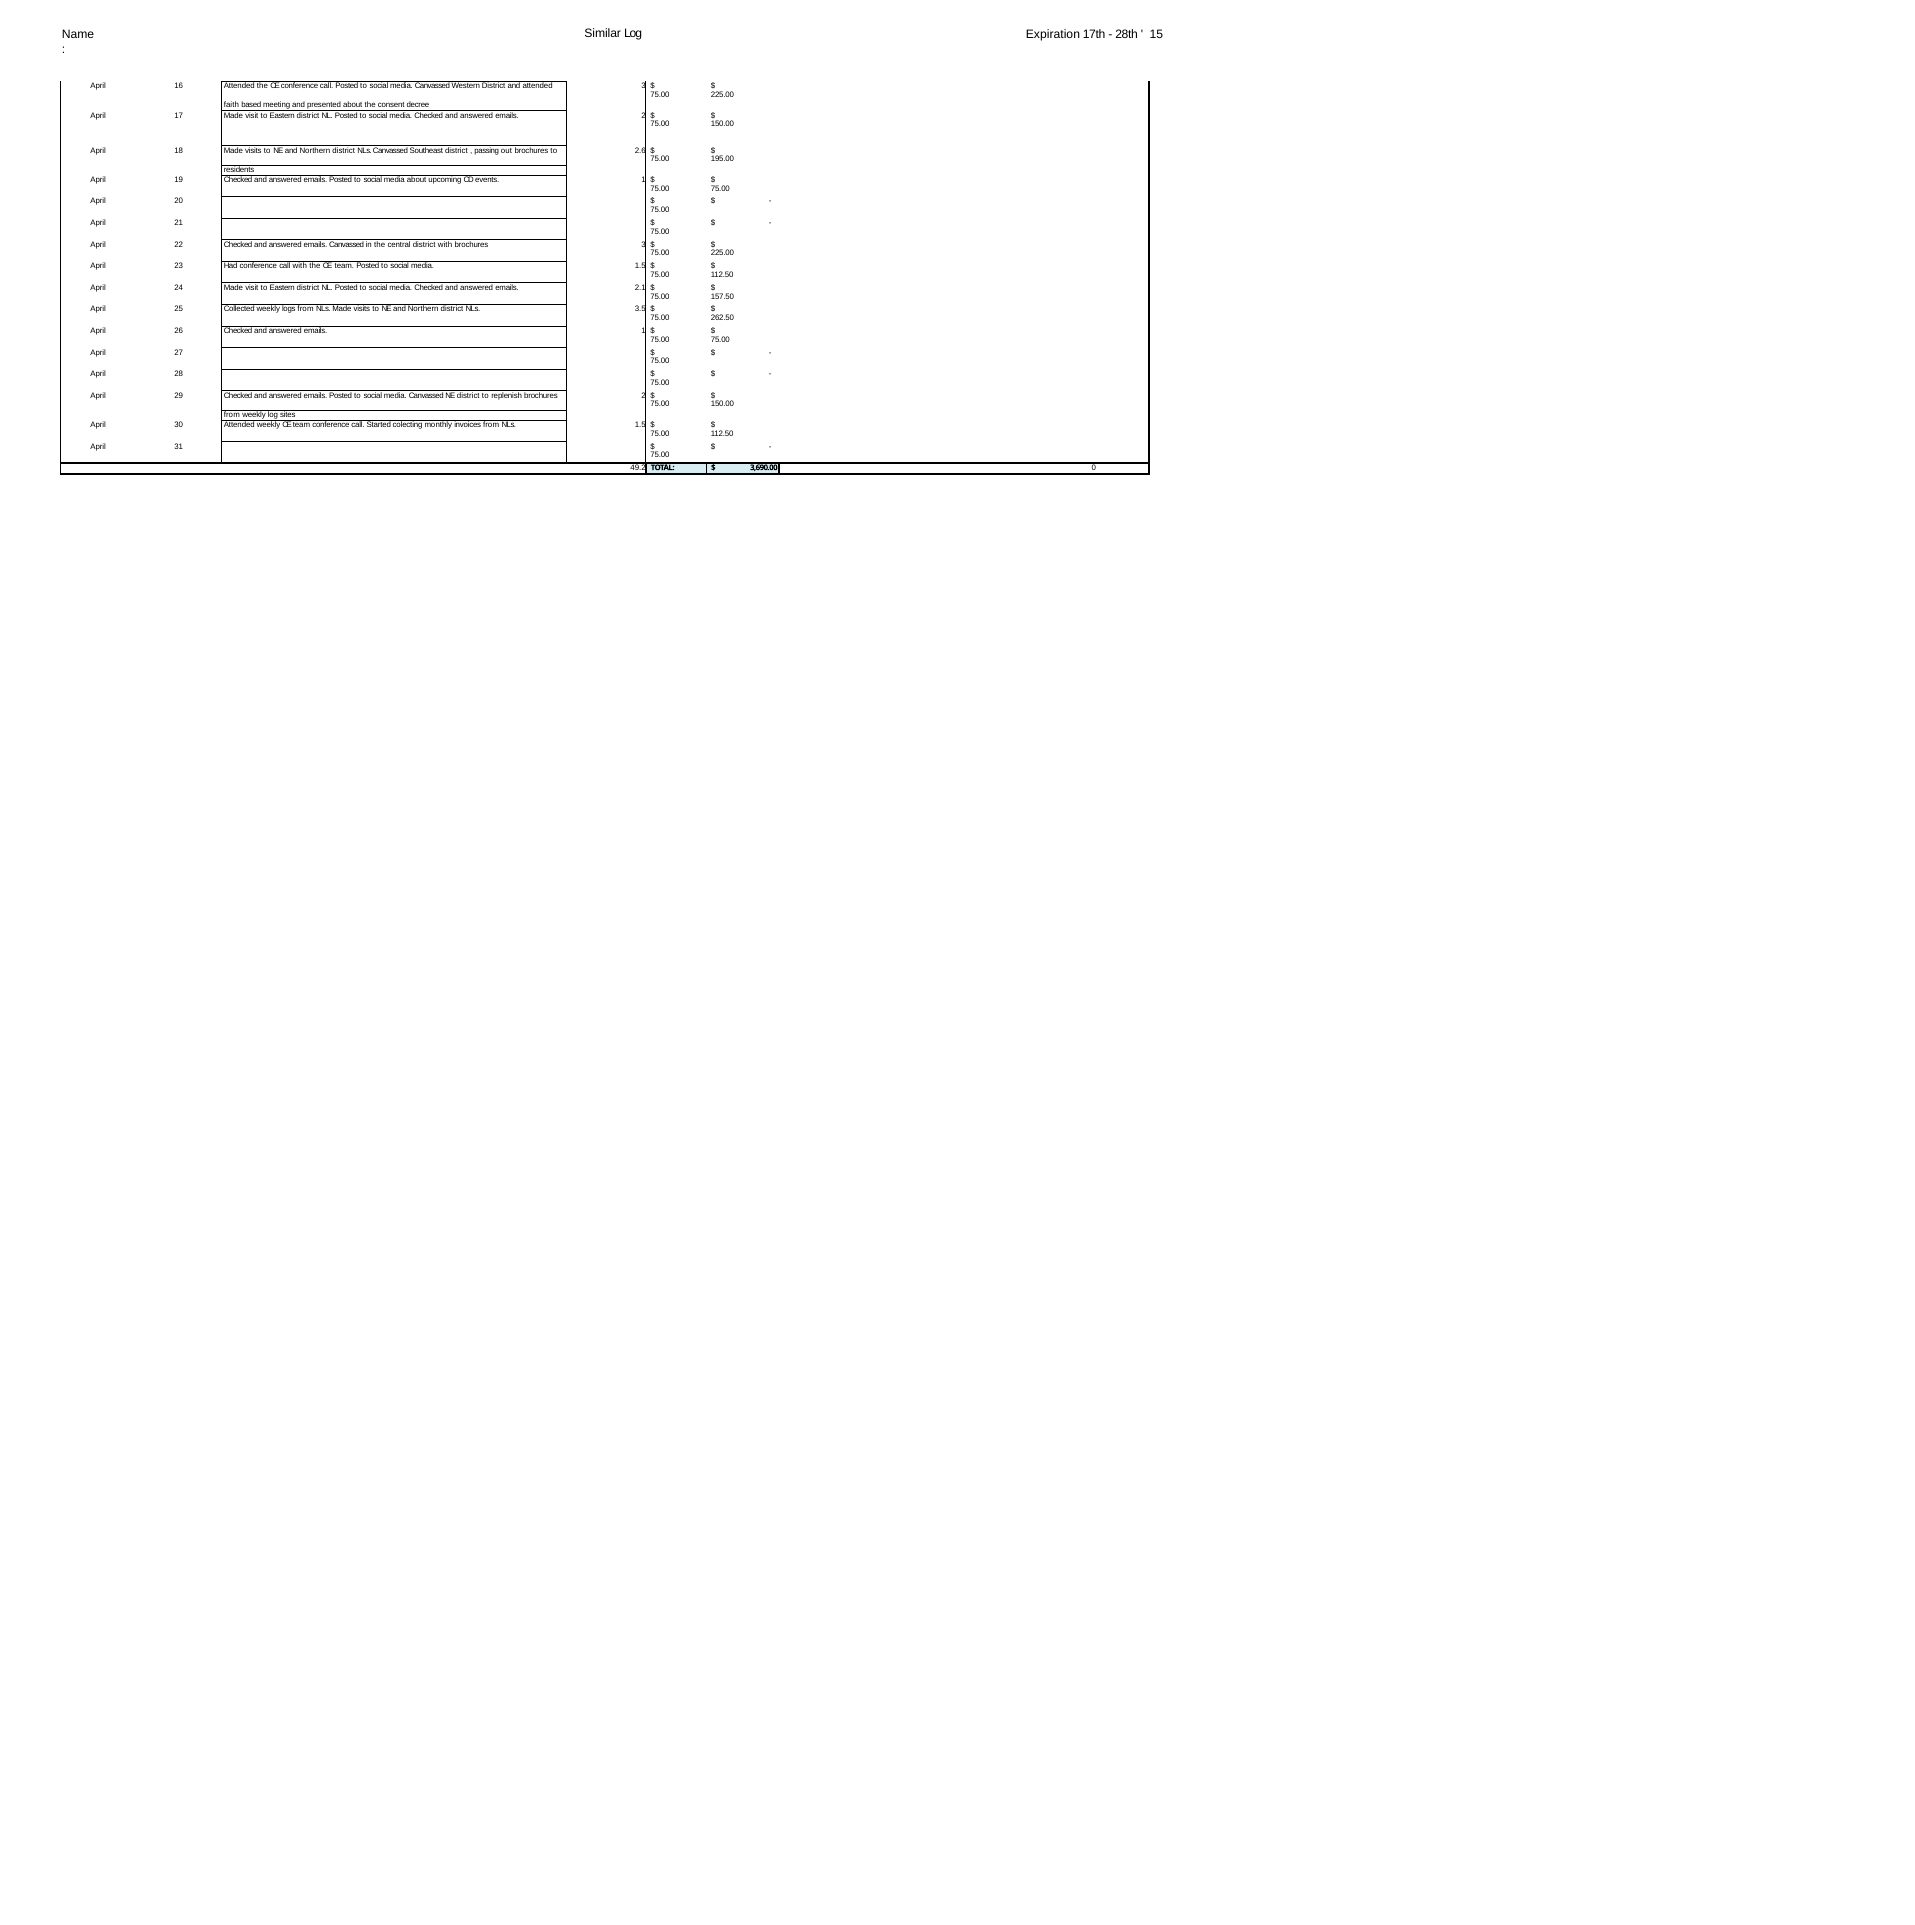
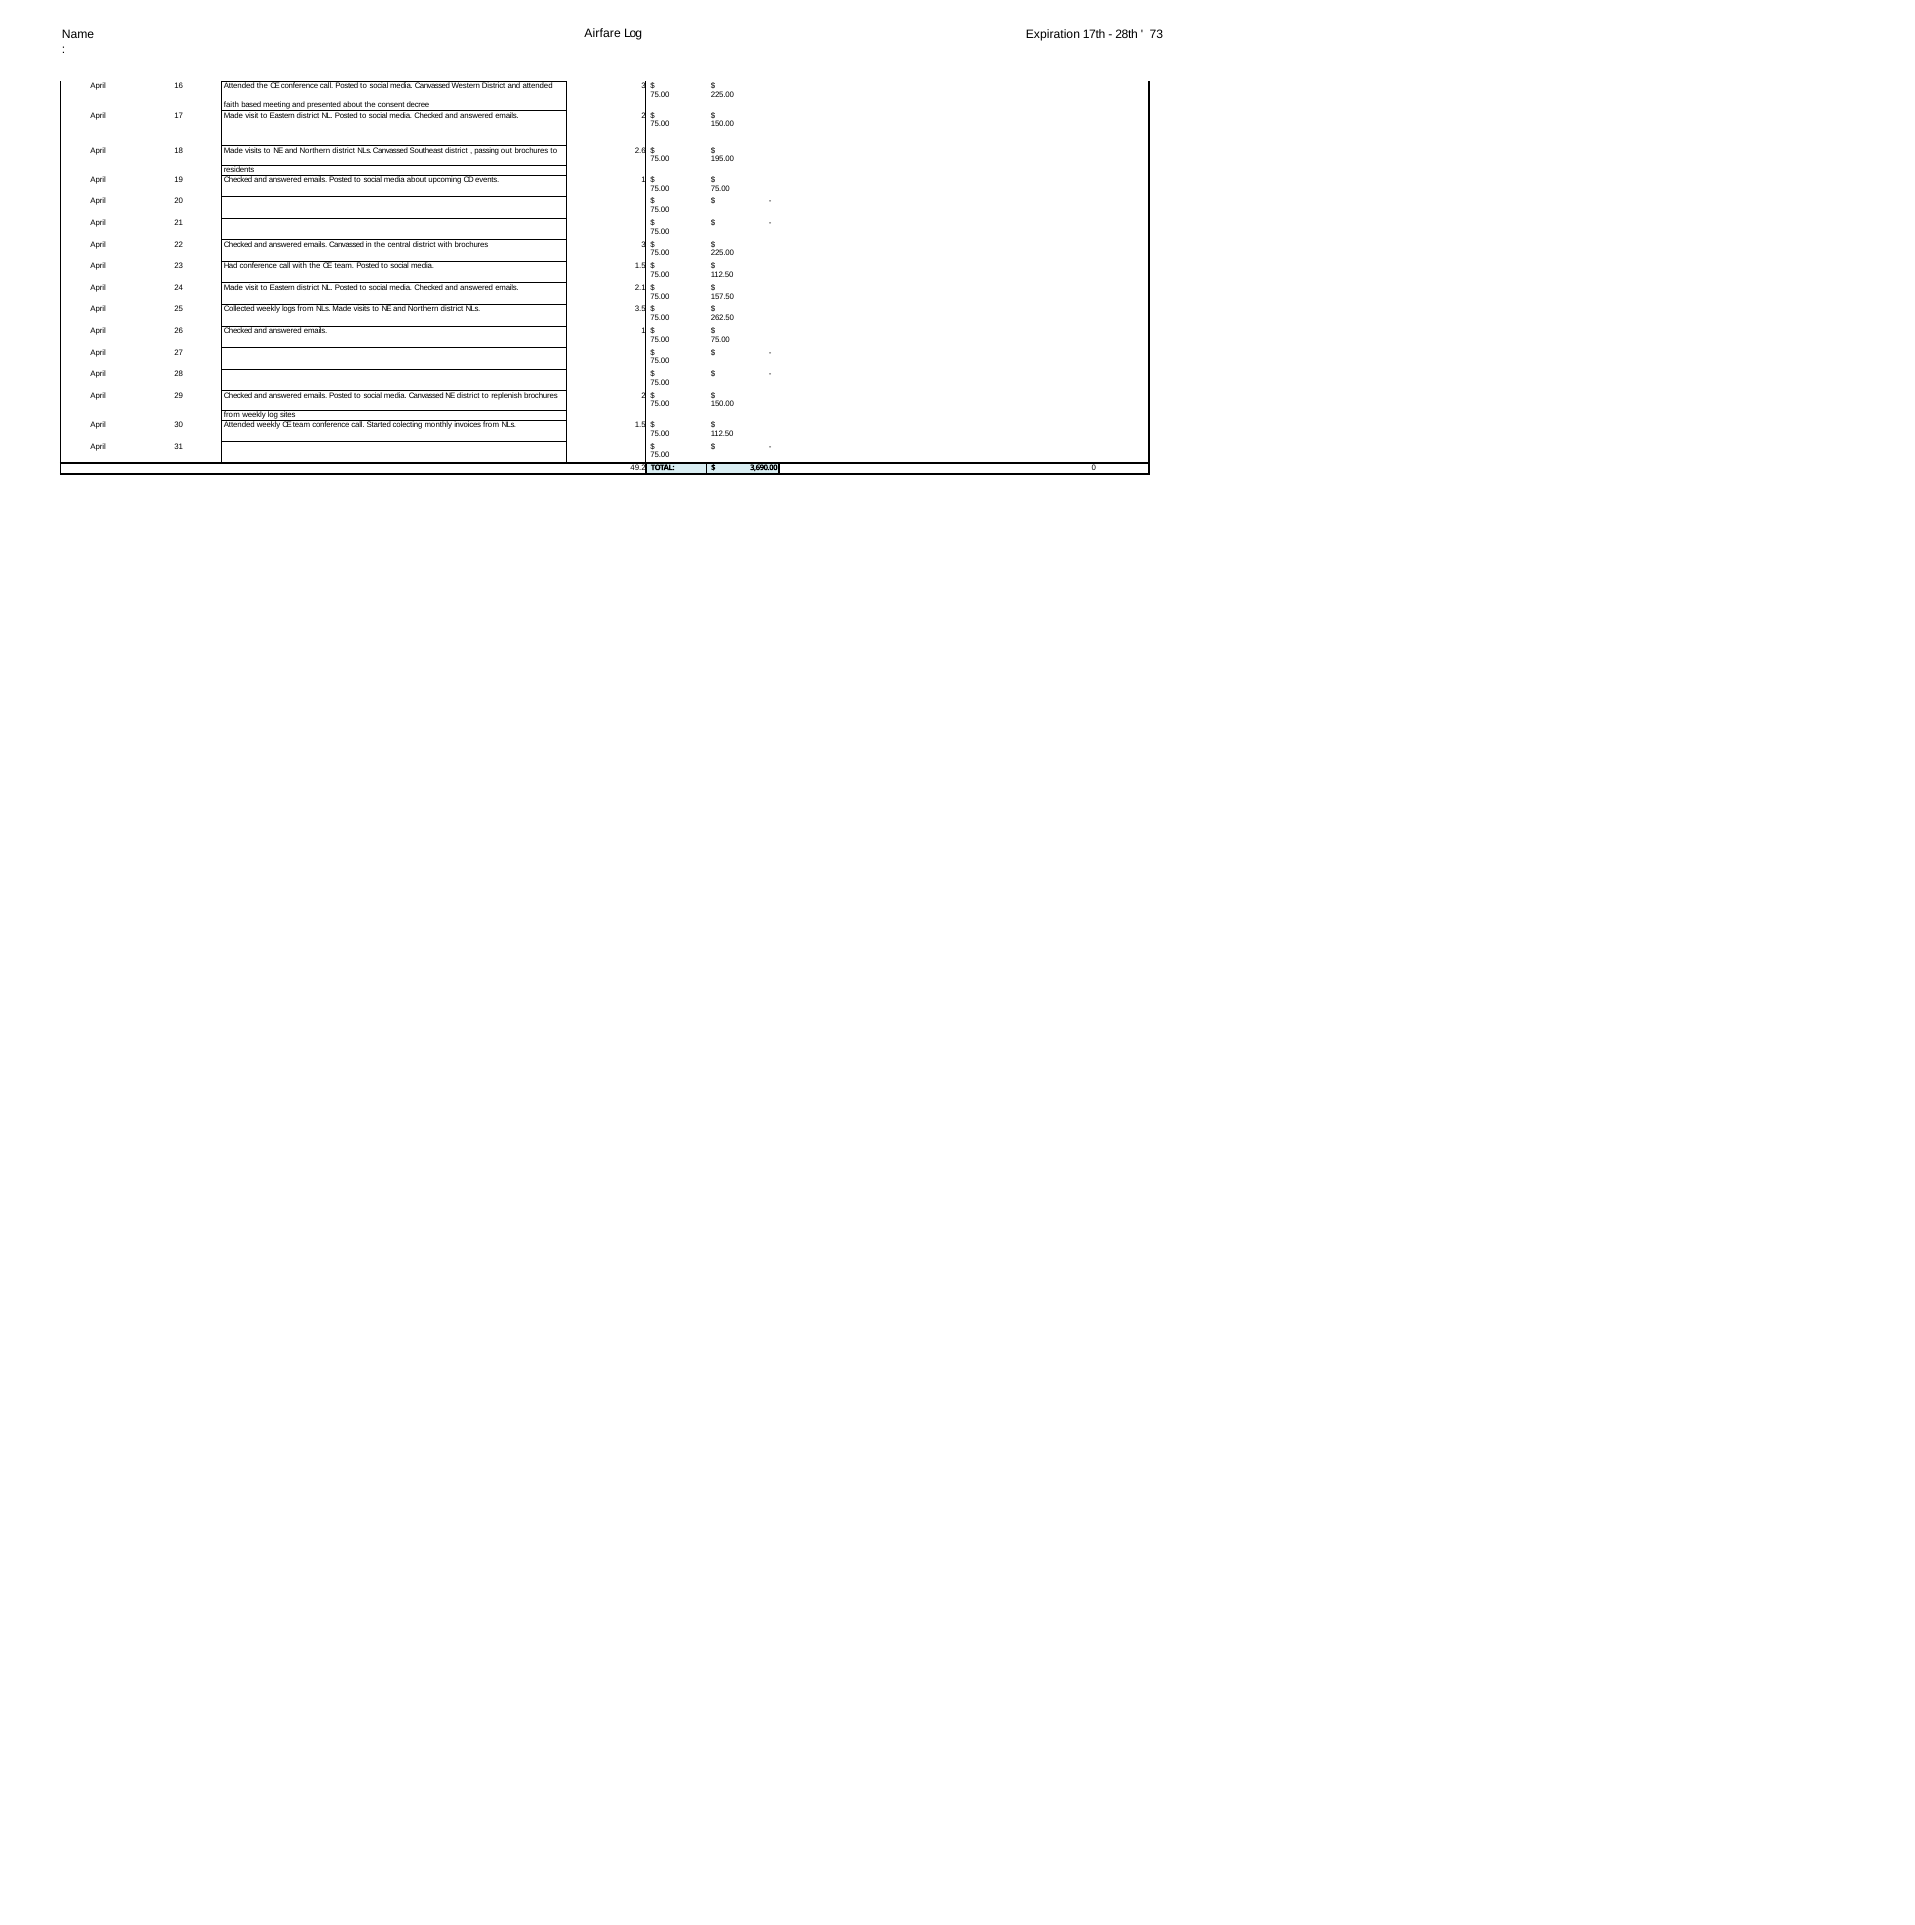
Similar: Similar -> Airfare (603, 34)
15: 15 -> 73 (1156, 34)
